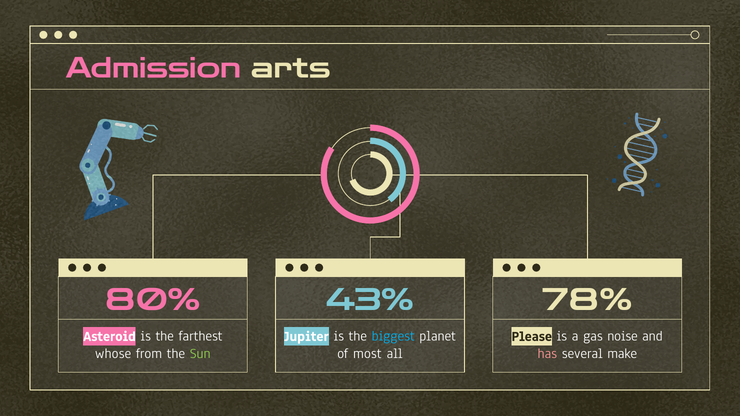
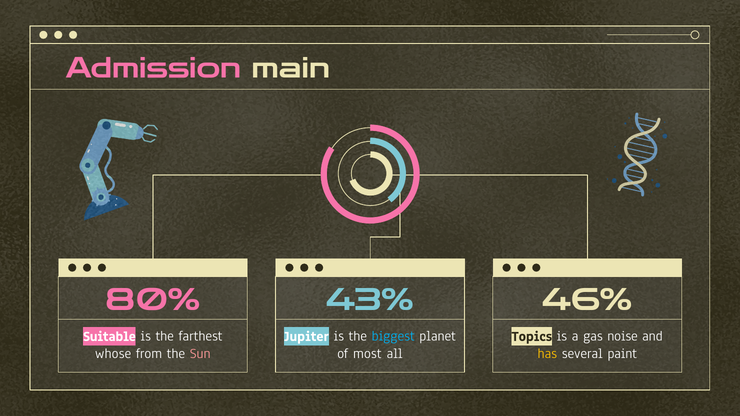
arts: arts -> main (291, 69)
78%: 78% -> 46% (587, 300)
Asteroid: Asteroid -> Suitable (109, 336)
Please: Please -> Topics (532, 336)
Sun colour: light green -> pink (200, 354)
has colour: pink -> yellow (547, 354)
make: make -> paint (622, 354)
